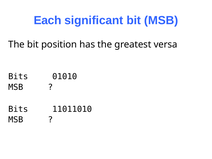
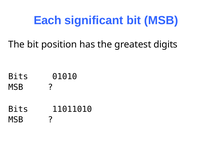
versa: versa -> digits (166, 44)
